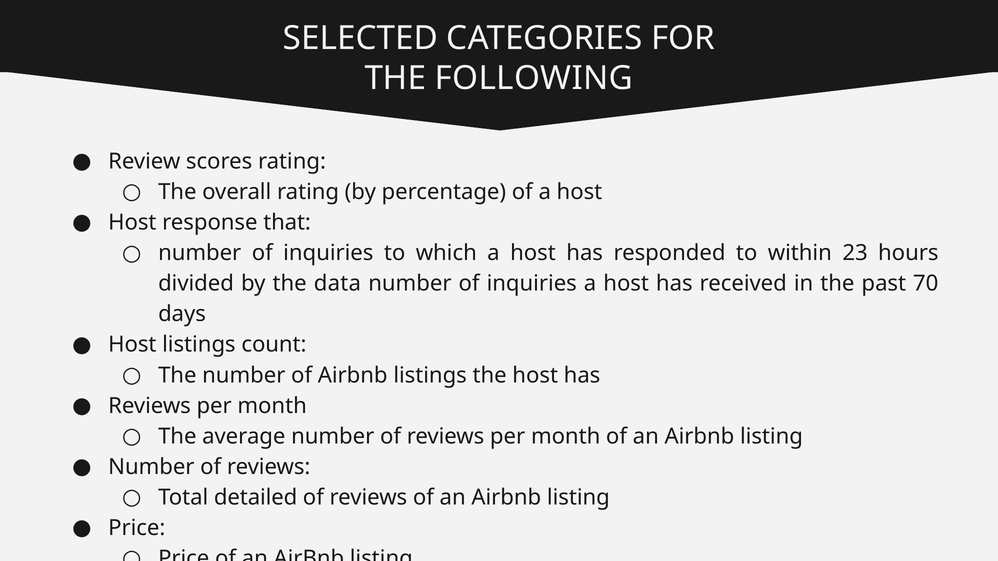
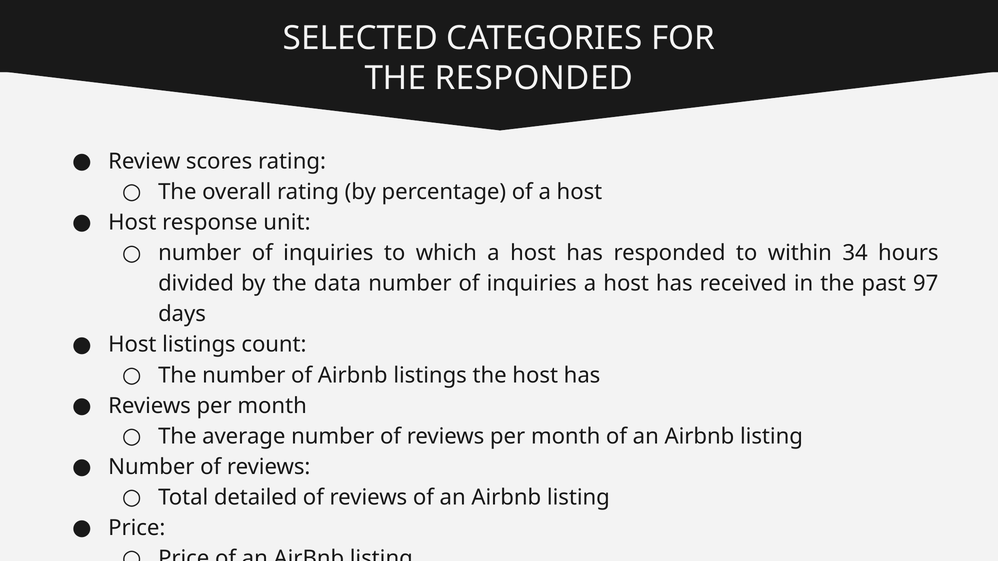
THE FOLLOWING: FOLLOWING -> RESPONDED (534, 78)
that: that -> unit (287, 223)
23: 23 -> 34 (855, 253)
70: 70 -> 97 (926, 284)
